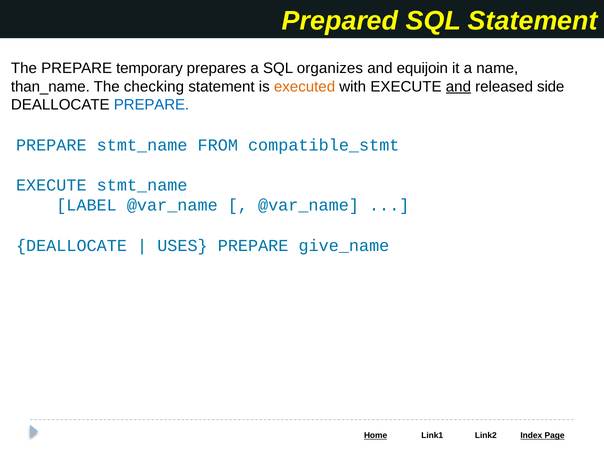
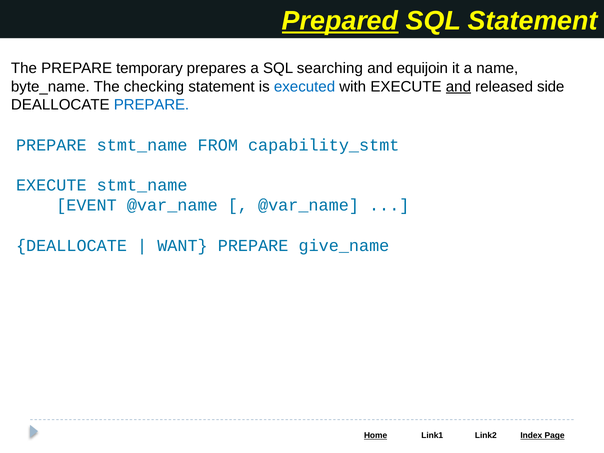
Prepared underline: none -> present (340, 21)
organizes: organizes -> searching (330, 68)
than_name: than_name -> byte_name (50, 87)
executed colour: orange -> blue (305, 87)
compatible_stmt: compatible_stmt -> capability_stmt (324, 145)
LABEL: LABEL -> EVENT (87, 205)
USES: USES -> WANT (182, 246)
